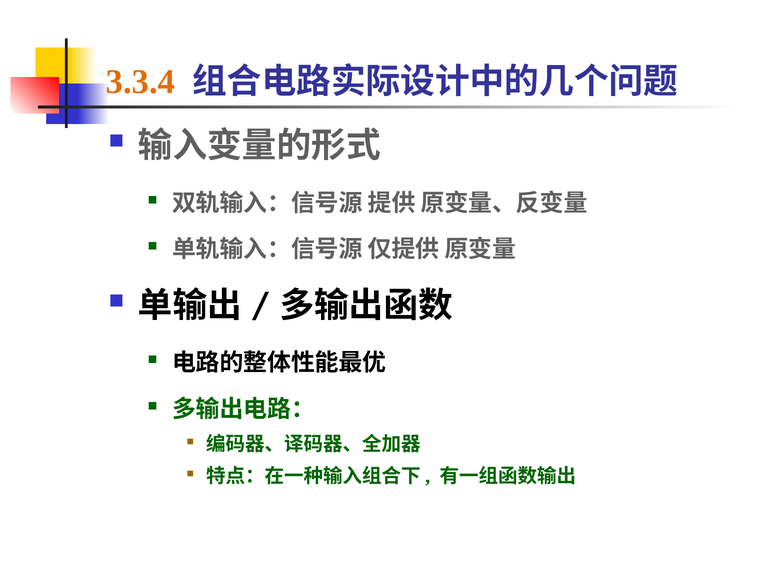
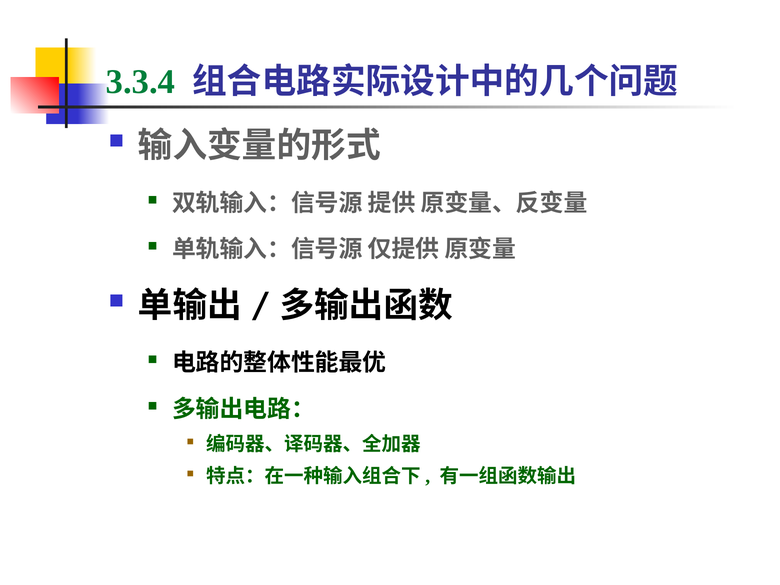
3.3.4 colour: orange -> green (141, 82)
